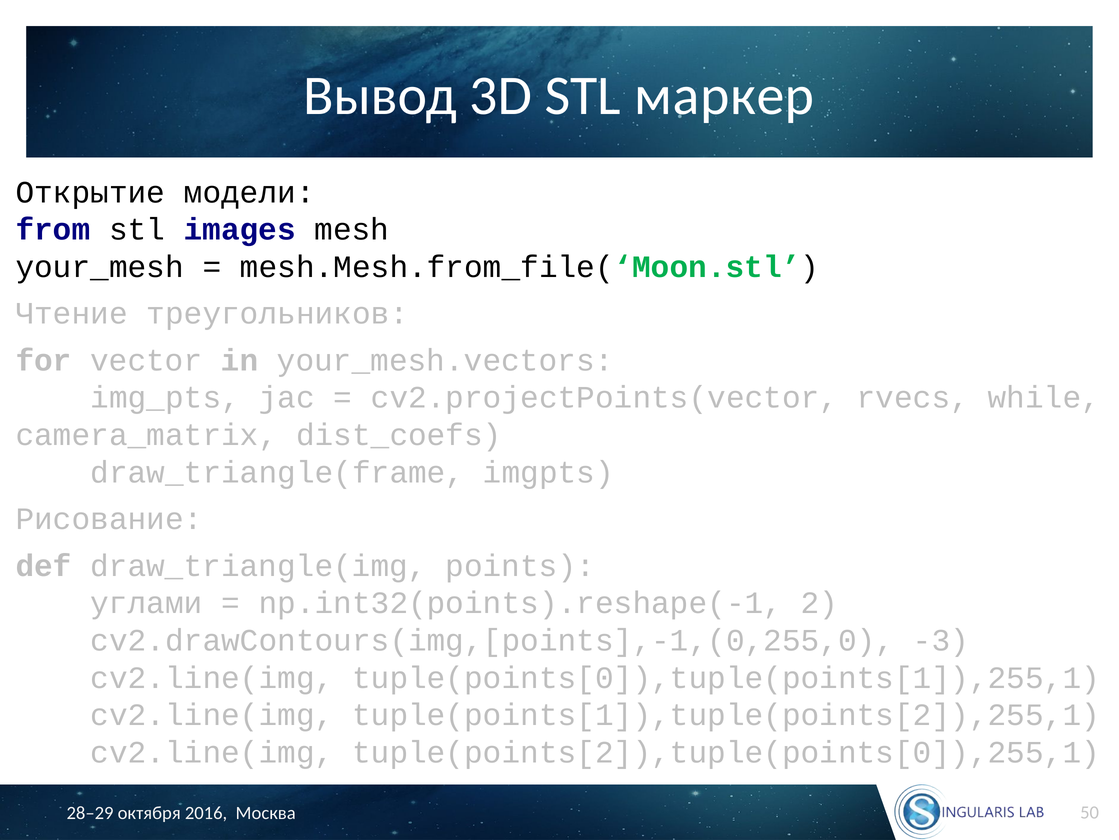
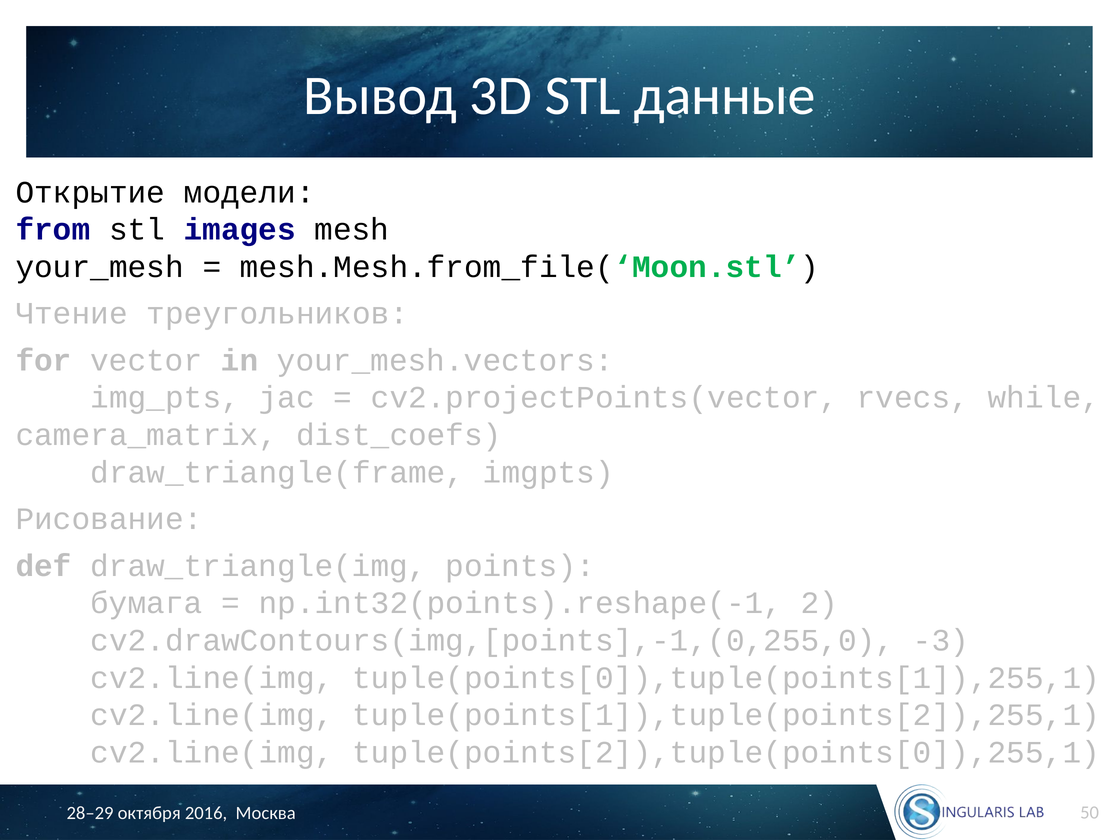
маркер: маркер -> данные (725, 96)
углами: углами -> бумага (146, 603)
